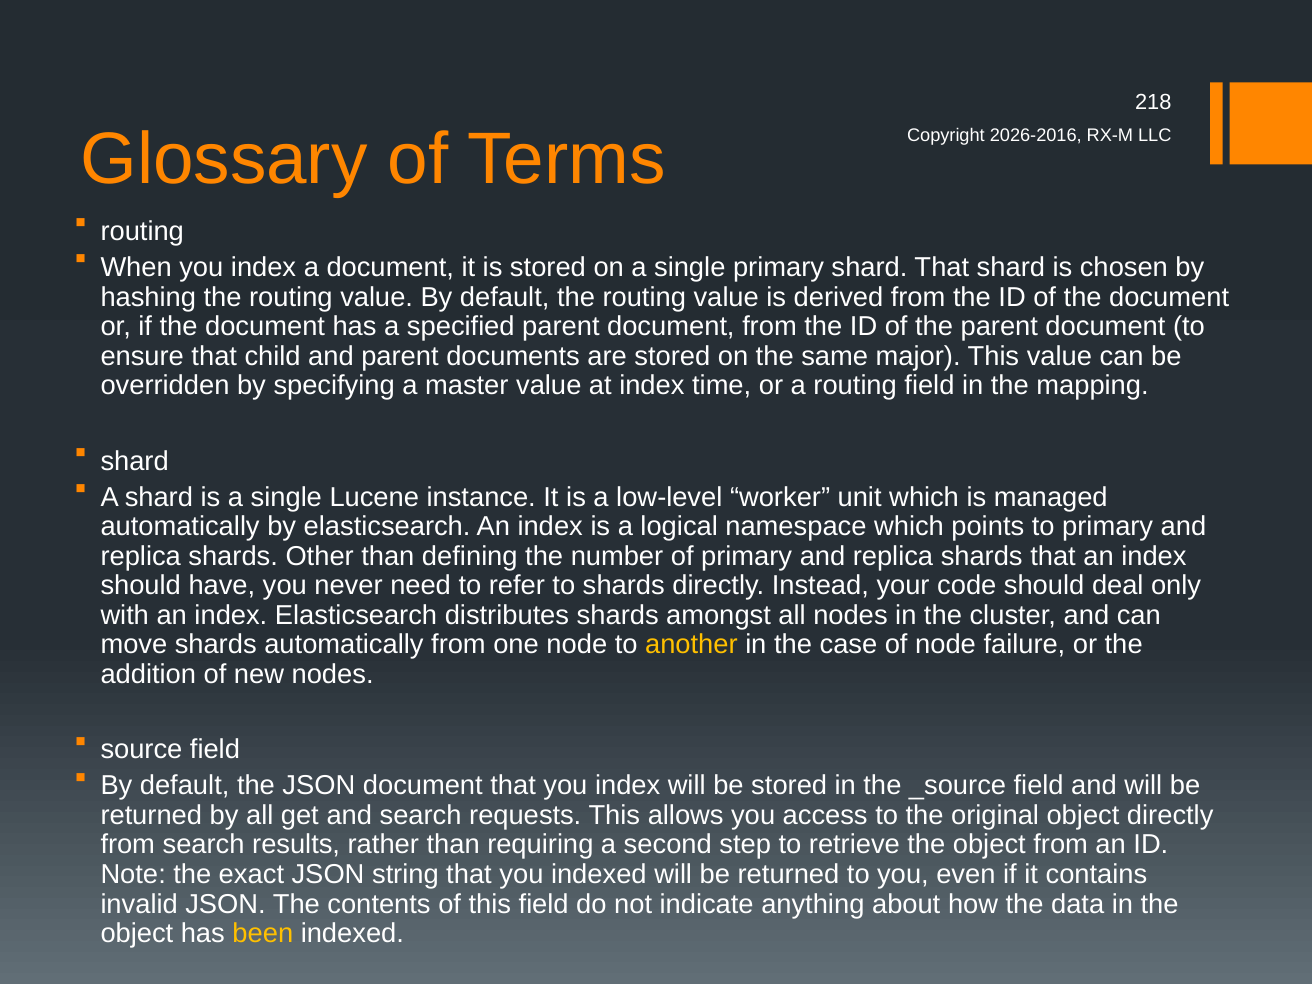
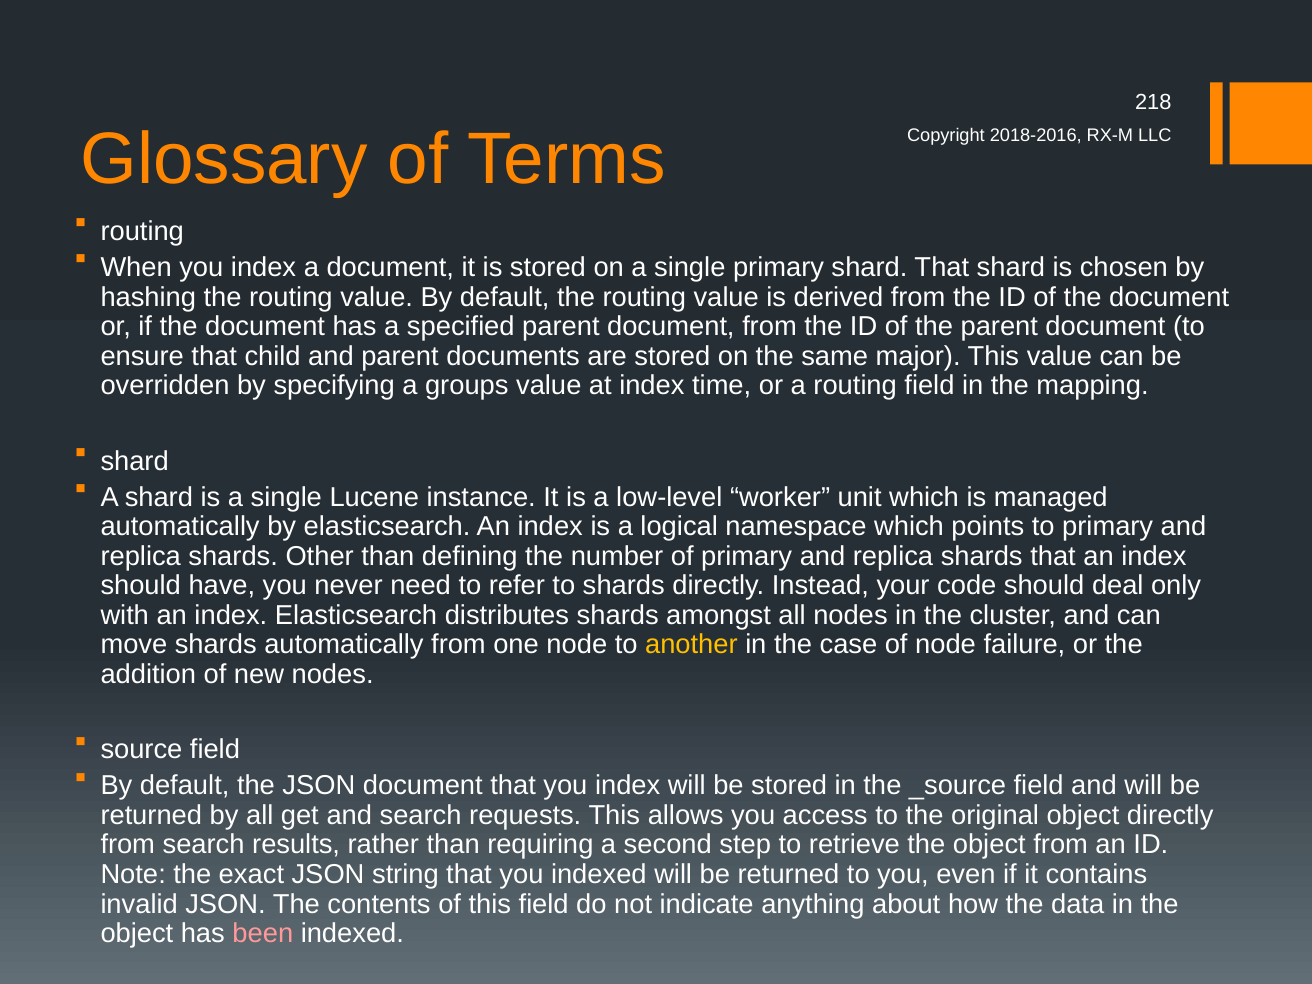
2026-2016: 2026-2016 -> 2018-2016 (1036, 135)
master: master -> groups (467, 386)
been colour: yellow -> pink (263, 934)
